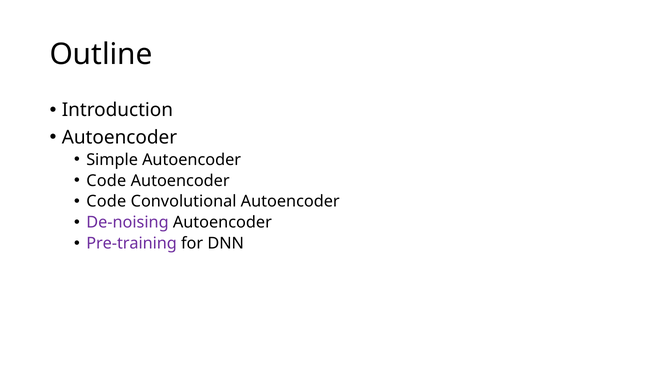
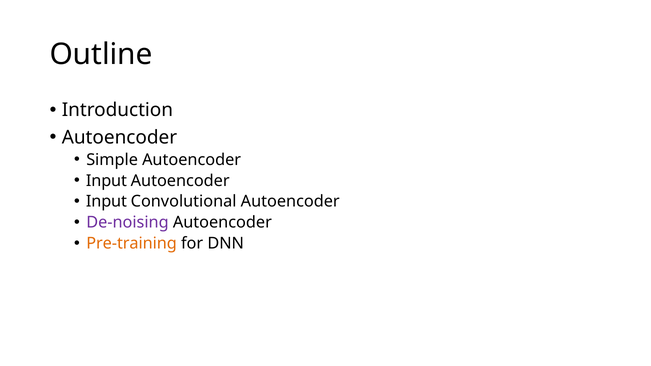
Code: Code -> Input (106, 181)
Code: Code -> Input (106, 202)
Pre-training colour: purple -> orange (132, 244)
